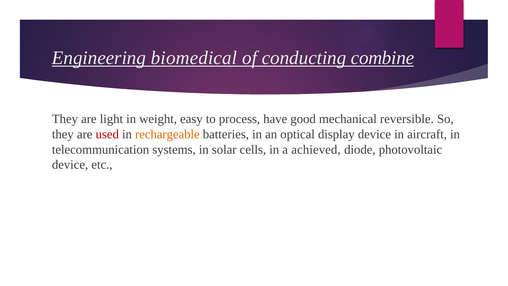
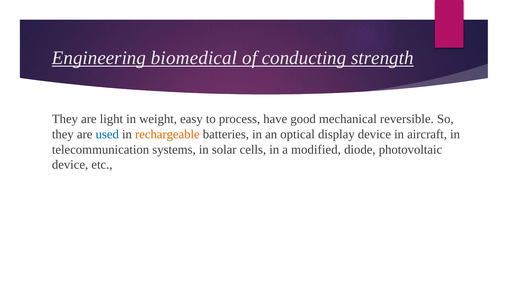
combine: combine -> strength (382, 58)
used colour: red -> blue (107, 134)
achieved: achieved -> modified (316, 149)
